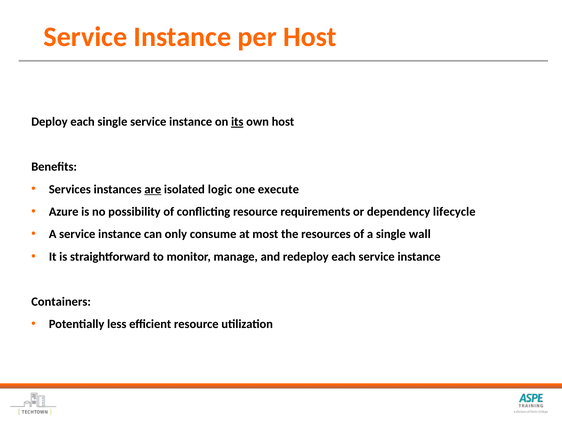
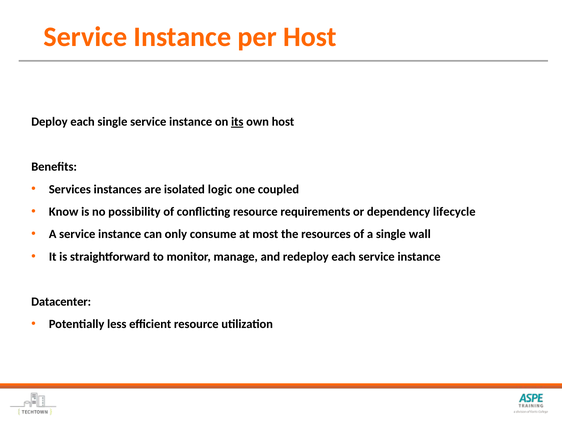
are underline: present -> none (153, 189)
execute: execute -> coupled (278, 189)
Azure: Azure -> Know (64, 211)
Containers: Containers -> Datacenter (61, 301)
